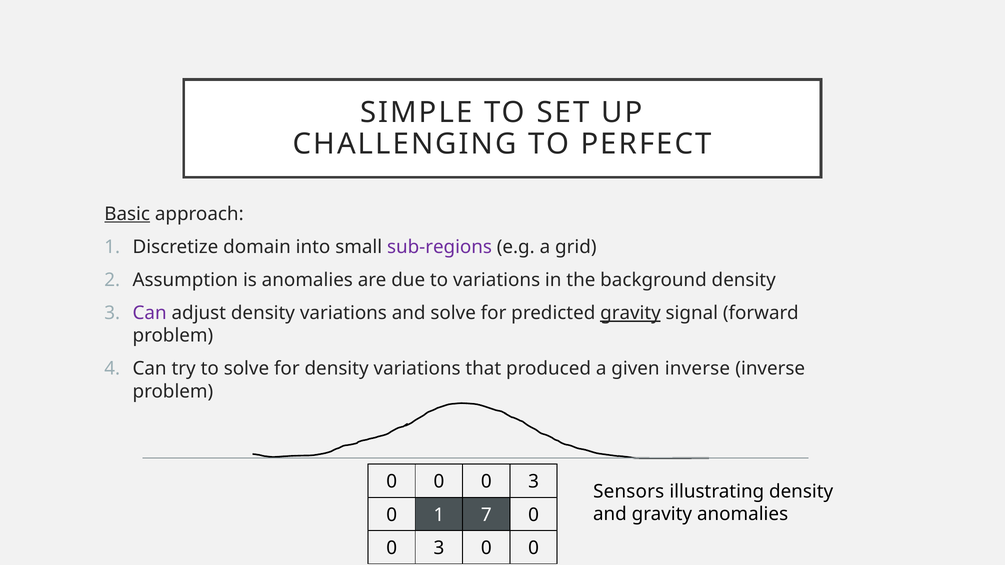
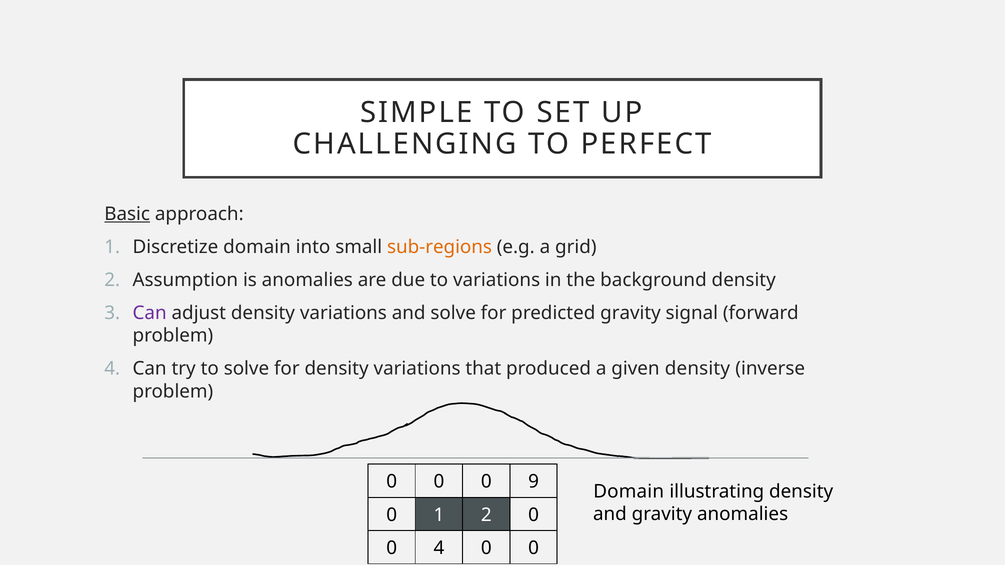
sub-regions colour: purple -> orange (440, 247)
gravity underline: present -> none (631, 313)
given inverse: inverse -> density (697, 369)
0 0 0 3: 3 -> 9 (534, 482)
Sensors: Sensors -> Domain (629, 492)
1 7: 7 -> 2 (486, 515)
3: 3 -> 4 (439, 548)
